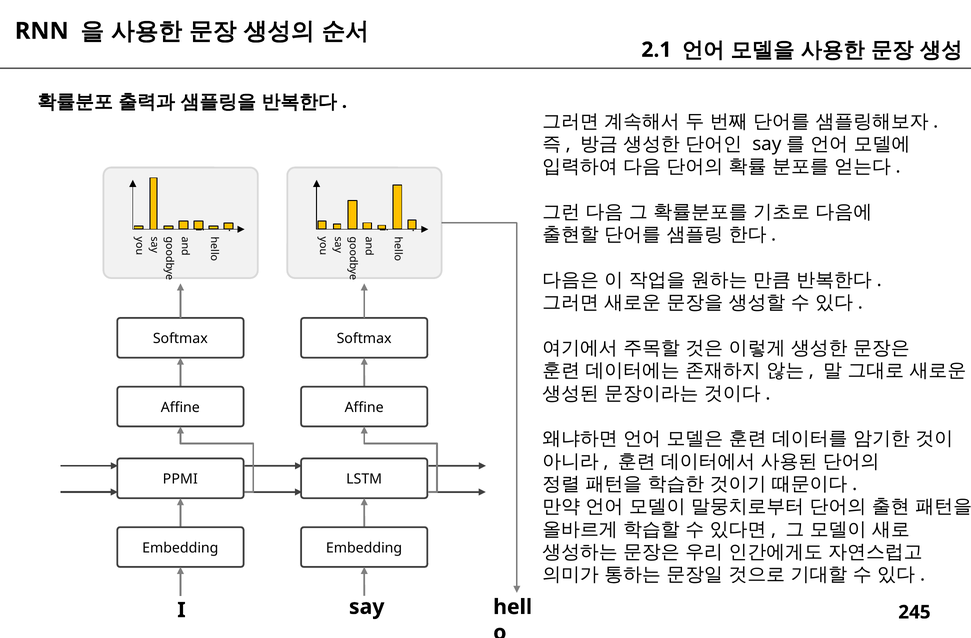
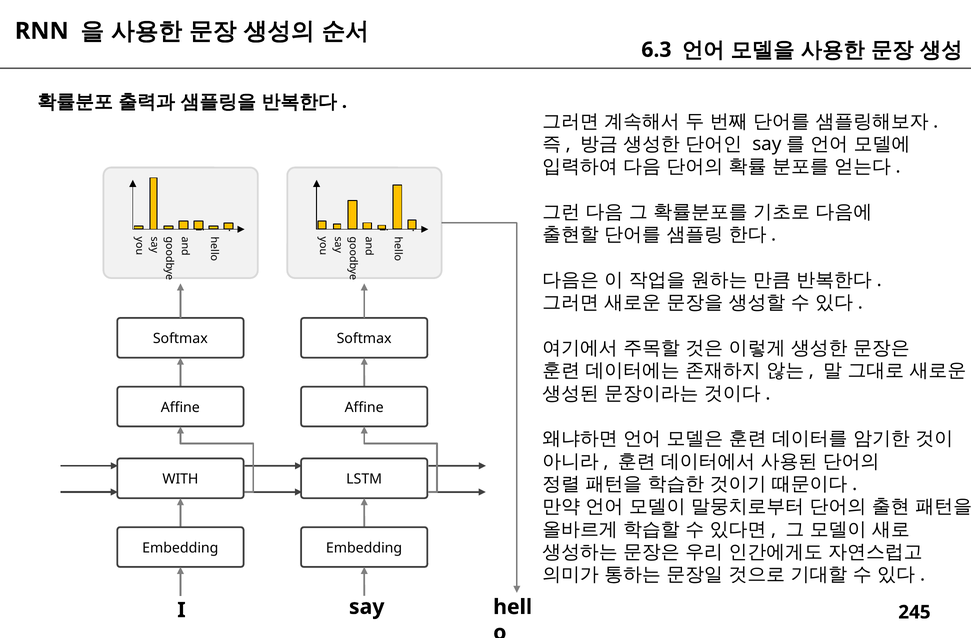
2.1: 2.1 -> 6.3 (656, 50)
PPMI: PPMI -> WITH (180, 479)
